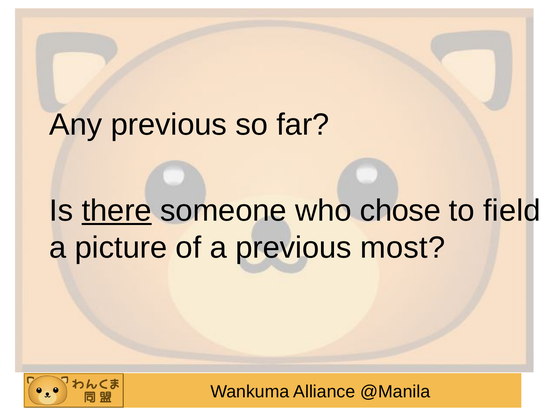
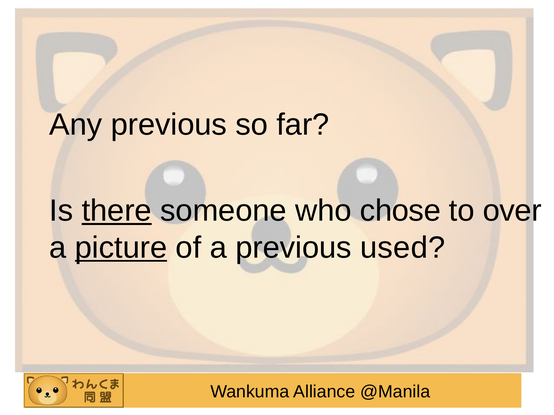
field: field -> over (512, 211)
picture underline: none -> present (121, 248)
most: most -> used (403, 248)
